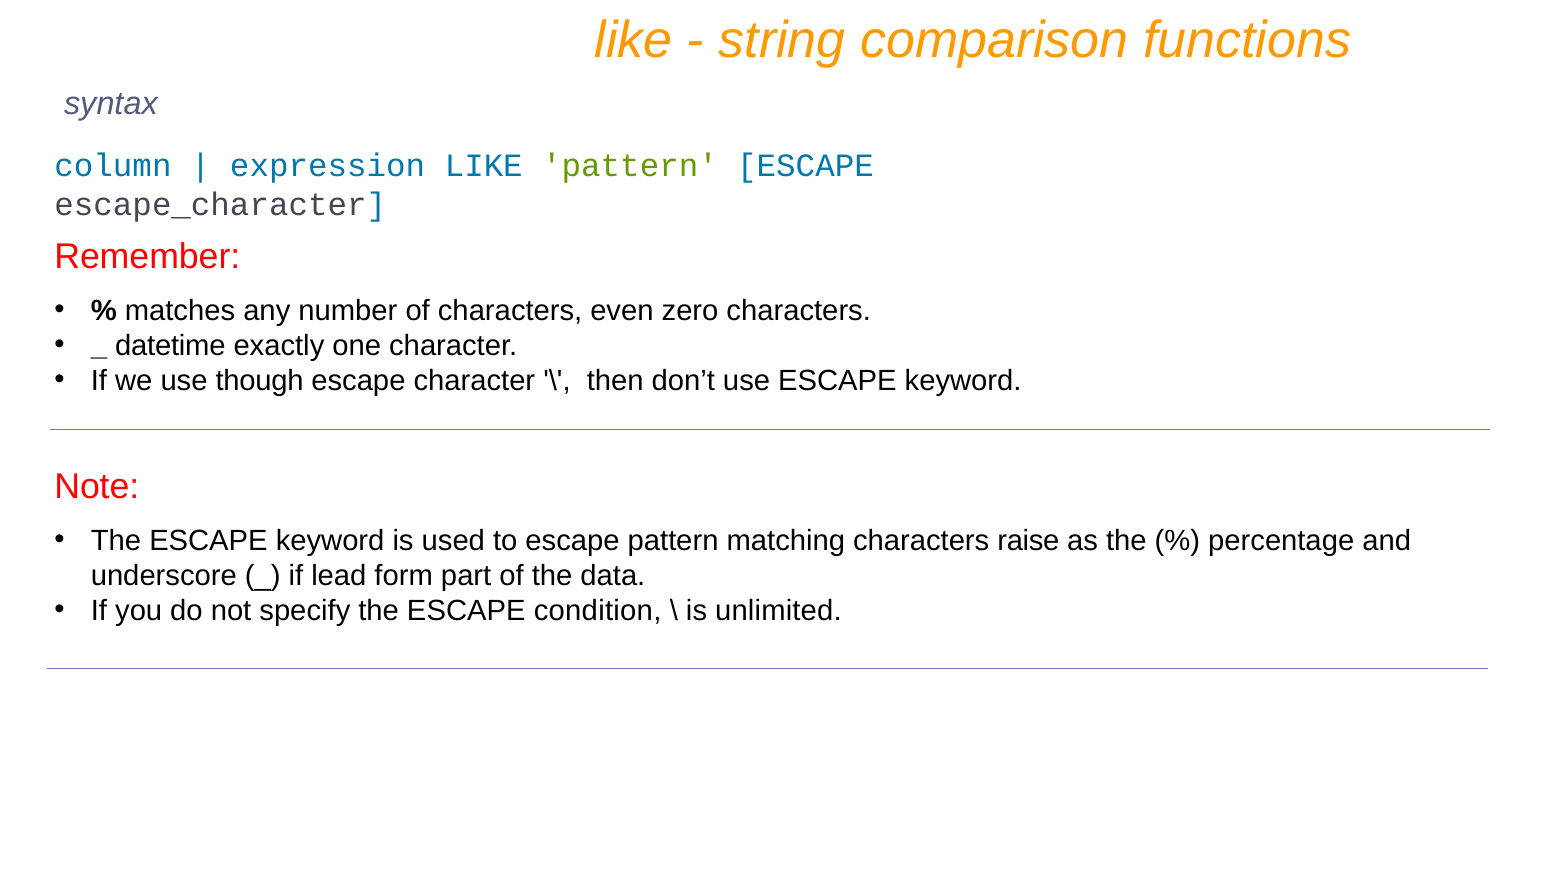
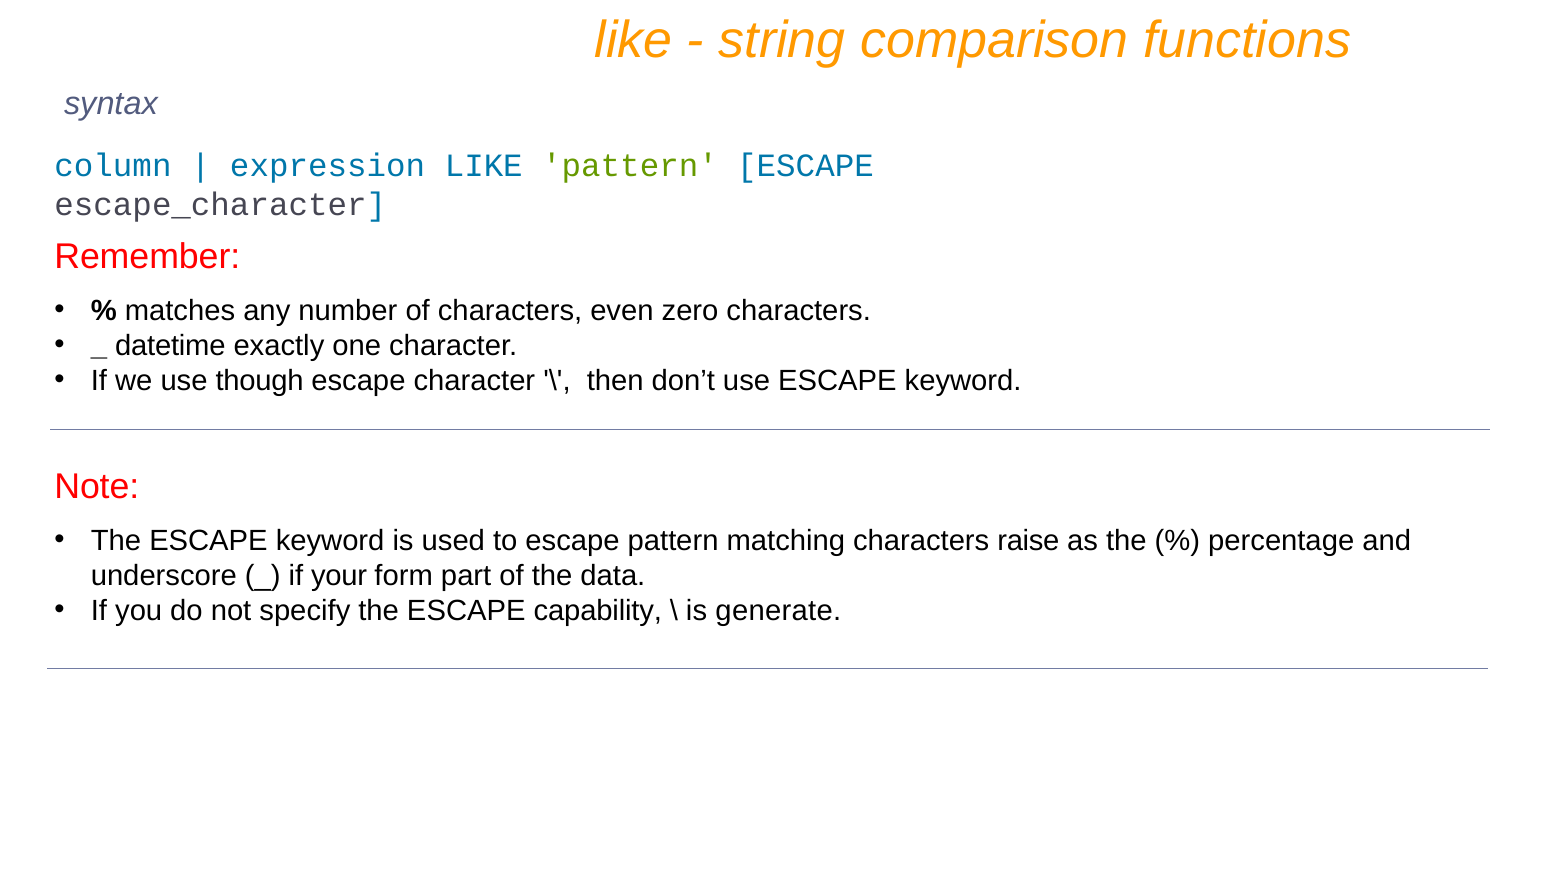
lead: lead -> your (339, 575)
condition: condition -> capability (598, 610)
unlimited: unlimited -> generate (778, 610)
